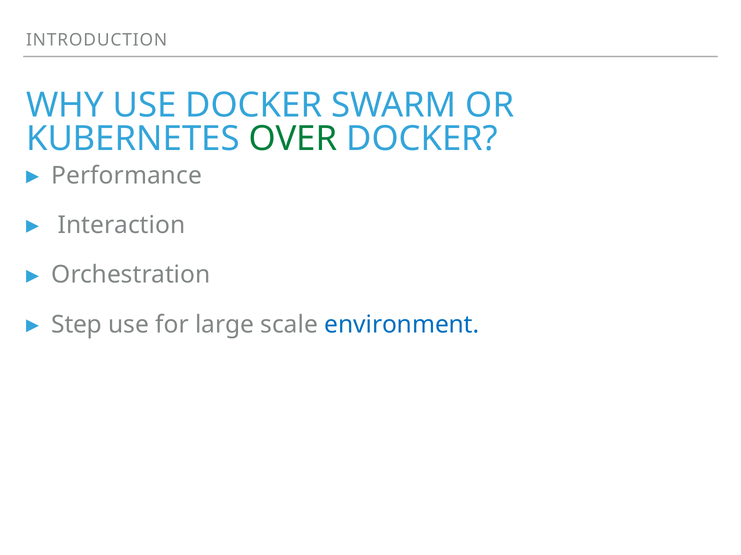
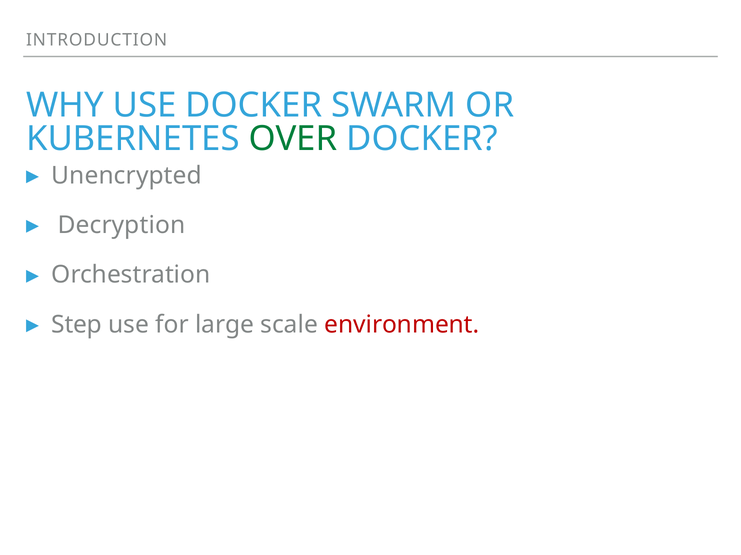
Performance: Performance -> Unencrypted (127, 176)
Interaction: Interaction -> Decryption (121, 225)
environment colour: blue -> red (402, 325)
